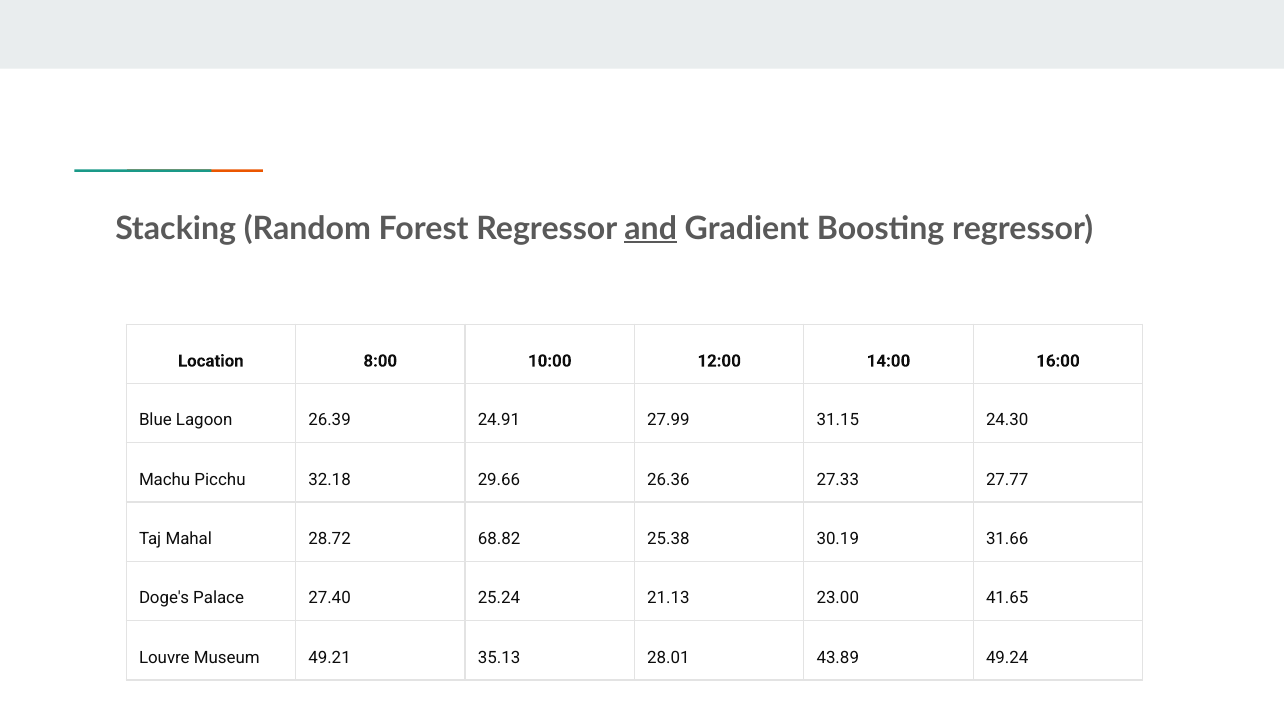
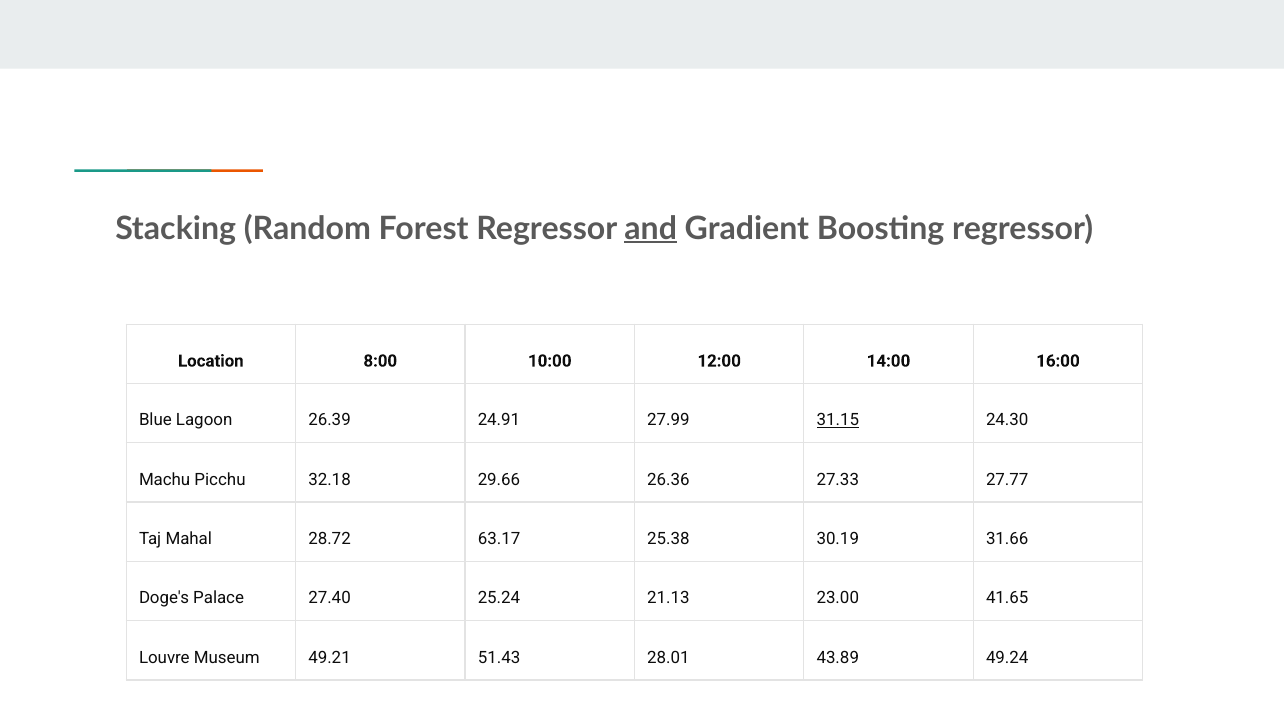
31.15 underline: none -> present (838, 420)
68.82: 68.82 -> 63.17 (499, 538)
35.13: 35.13 -> 51.43 (499, 657)
